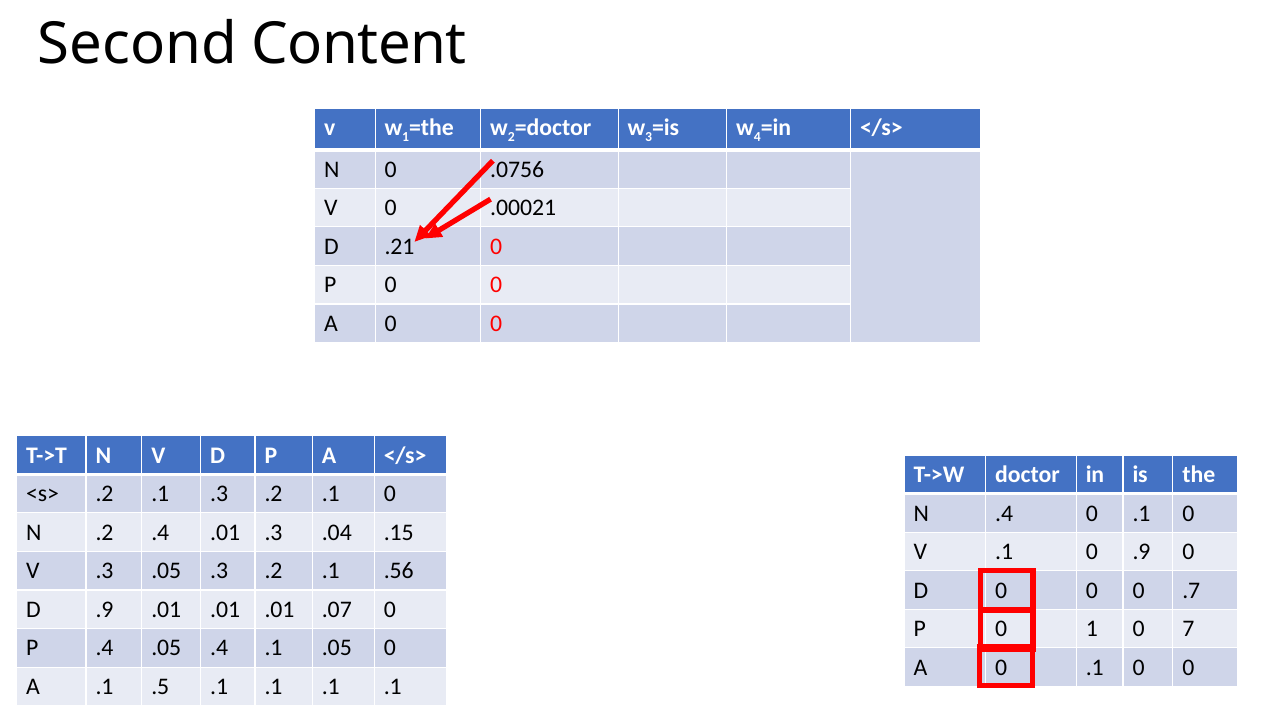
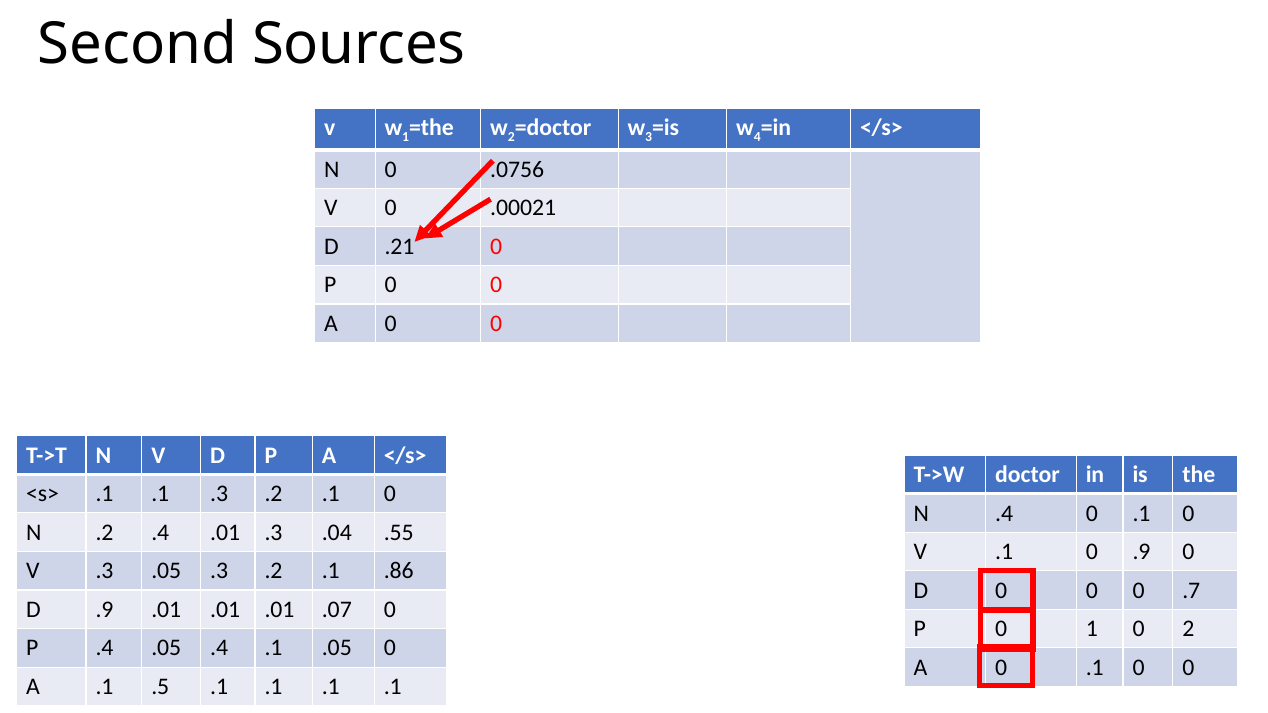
Content: Content -> Sources (359, 45)
<s> .2: .2 -> .1 (104, 494)
.15: .15 -> .55 (399, 533)
.56: .56 -> .86 (399, 571)
0 7: 7 -> 2 (1188, 629)
